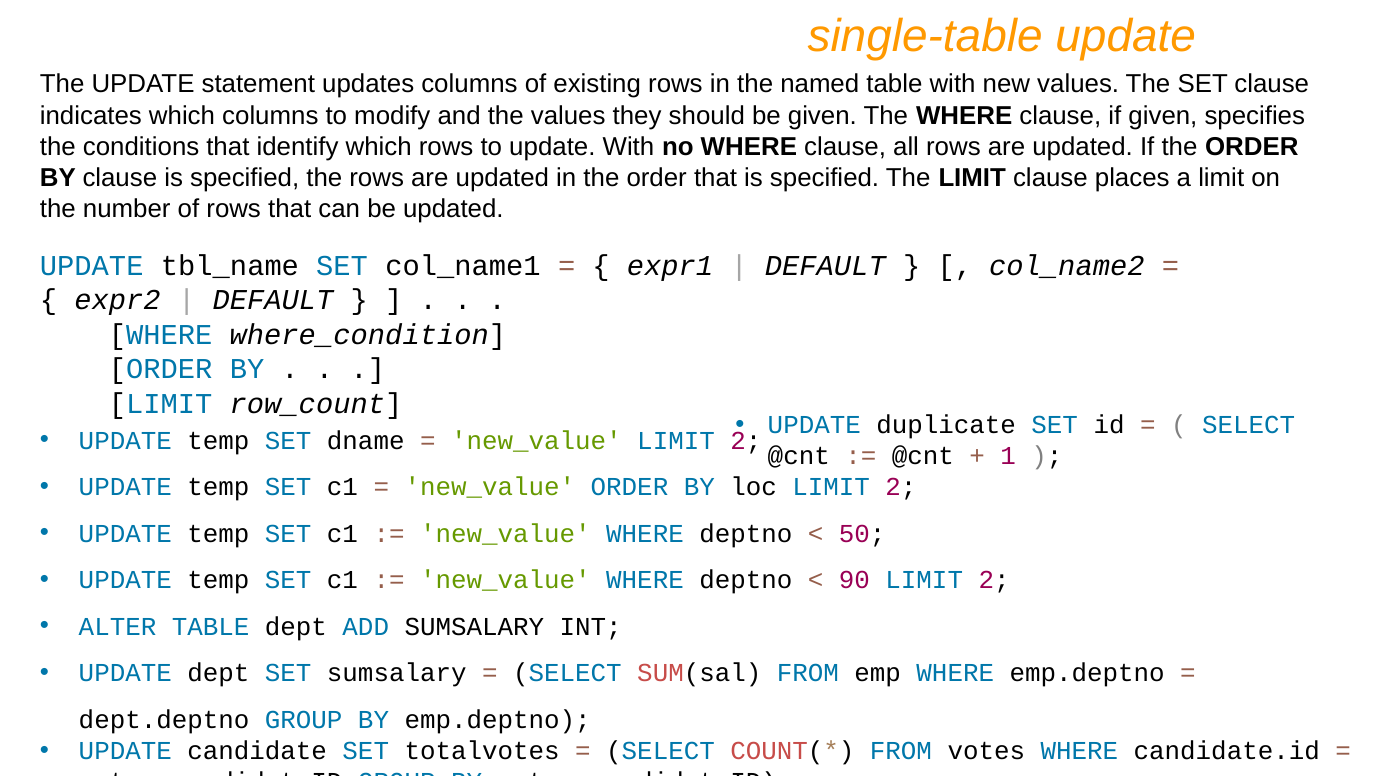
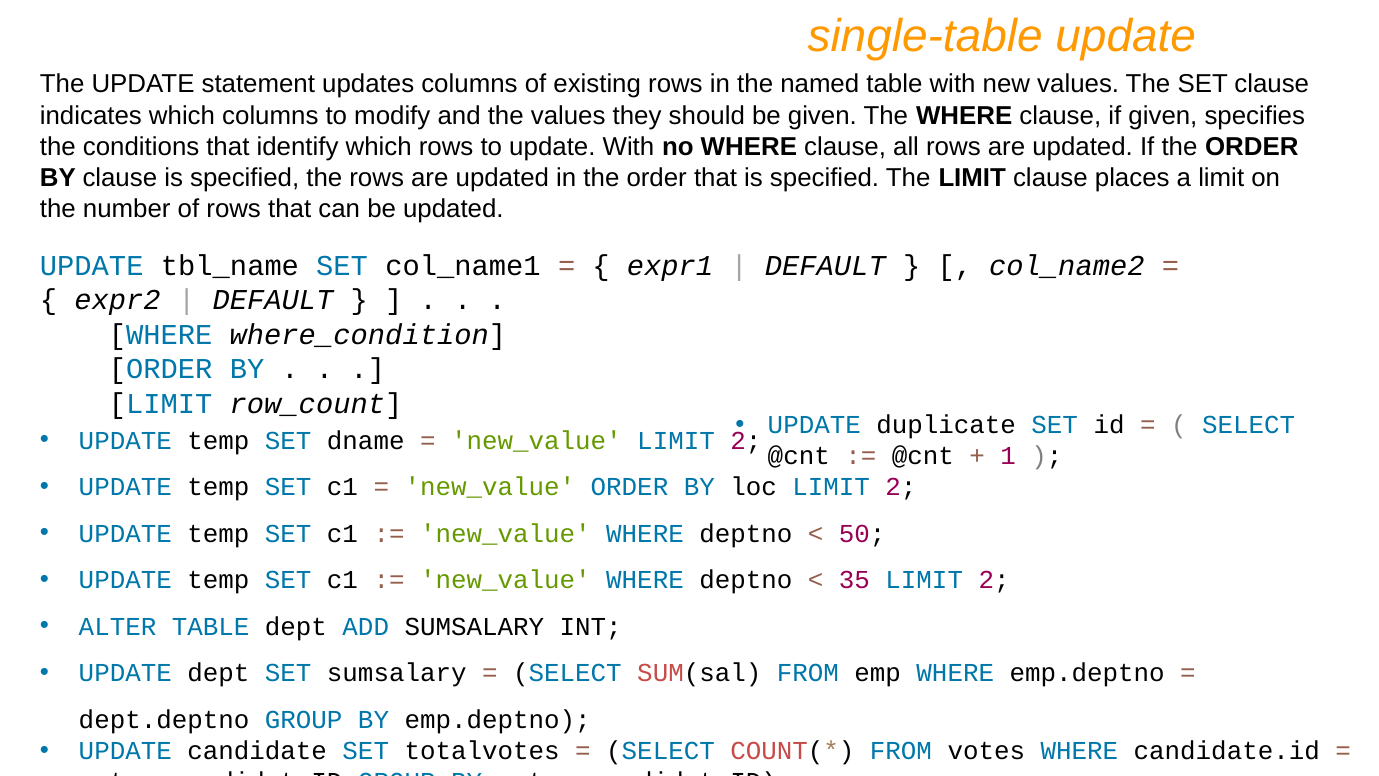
90: 90 -> 35 (854, 580)
